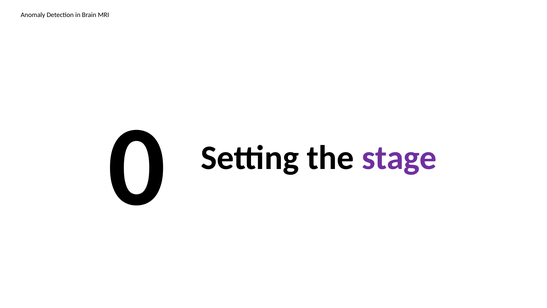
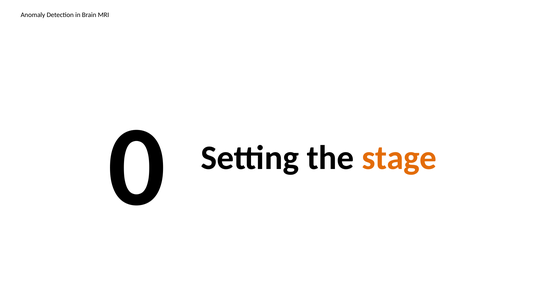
stage colour: purple -> orange (399, 158)
